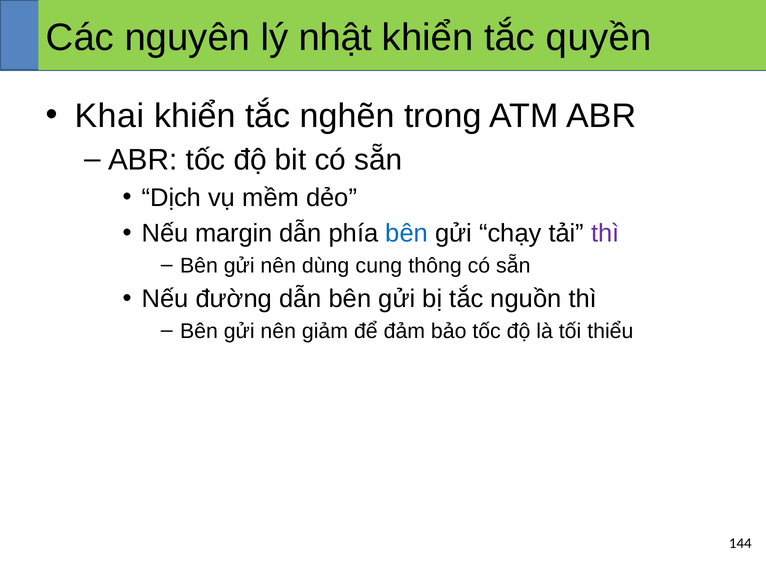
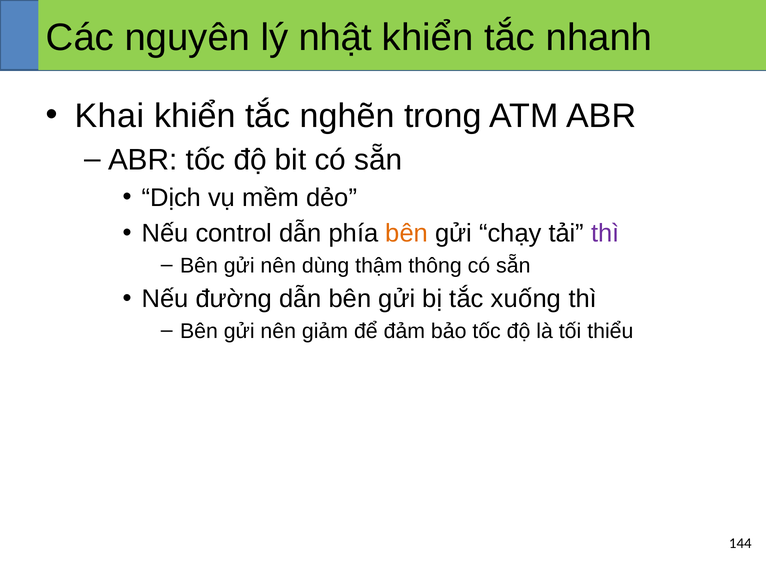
quyền: quyền -> nhanh (599, 38)
margin: margin -> control (234, 234)
bên colour: blue -> orange (407, 234)
cung: cung -> thậm (379, 266)
nguồn: nguồn -> xuống (526, 299)
